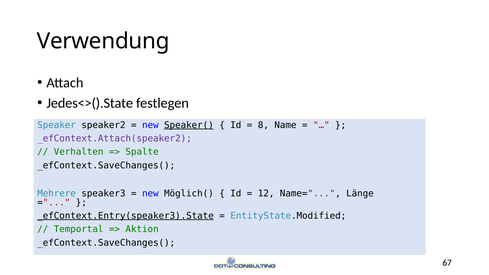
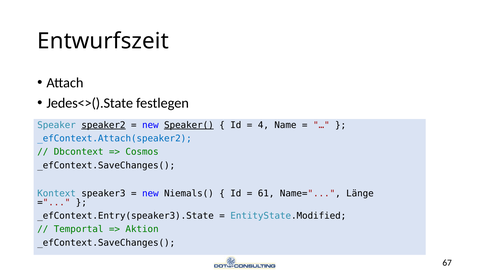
Verwendung: Verwendung -> Entwurfszeit (103, 41)
speaker2 underline: none -> present (103, 125)
8: 8 -> 4 (263, 125)
_efContext.Attach(speaker2 colour: purple -> blue (114, 139)
Verhalten: Verhalten -> Dbcontext (79, 152)
Spalte: Spalte -> Cosmos (142, 152)
Mehrere: Mehrere -> Kontext (57, 193)
Möglich(: Möglich( -> Niemals( (189, 193)
12: 12 -> 61 (266, 193)
_efContext.Entry(speaker3).State underline: present -> none (126, 216)
